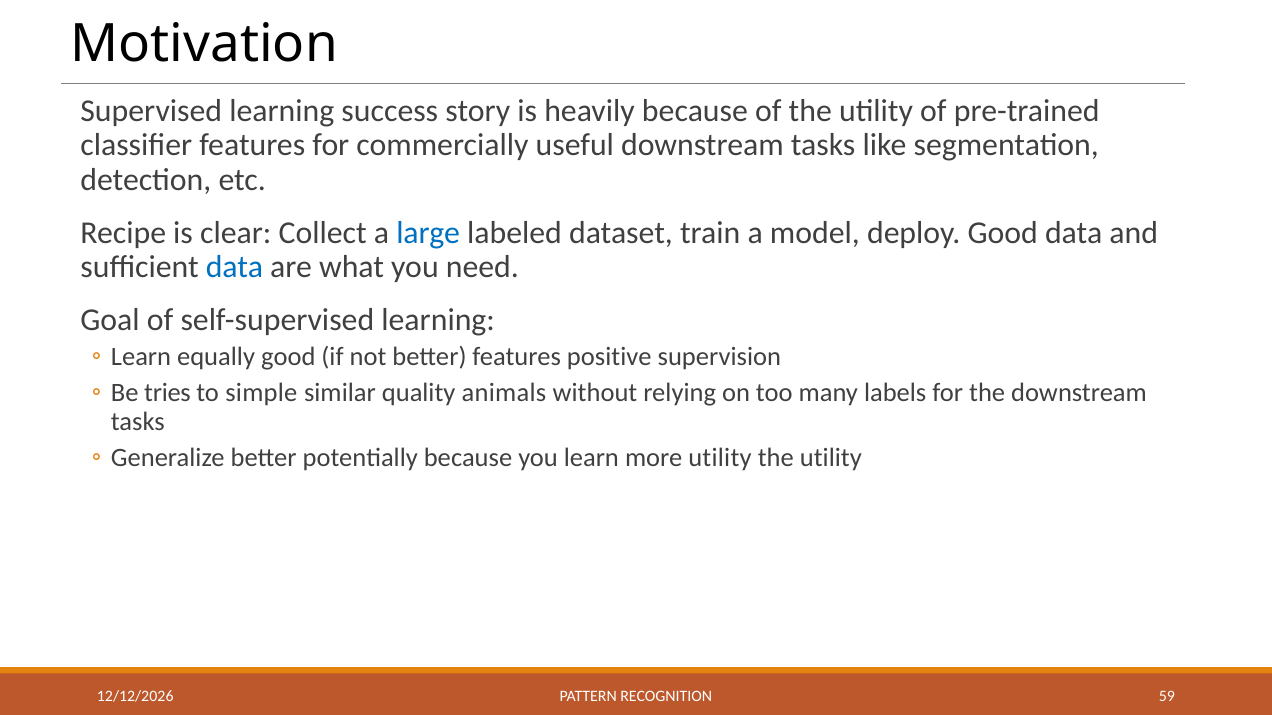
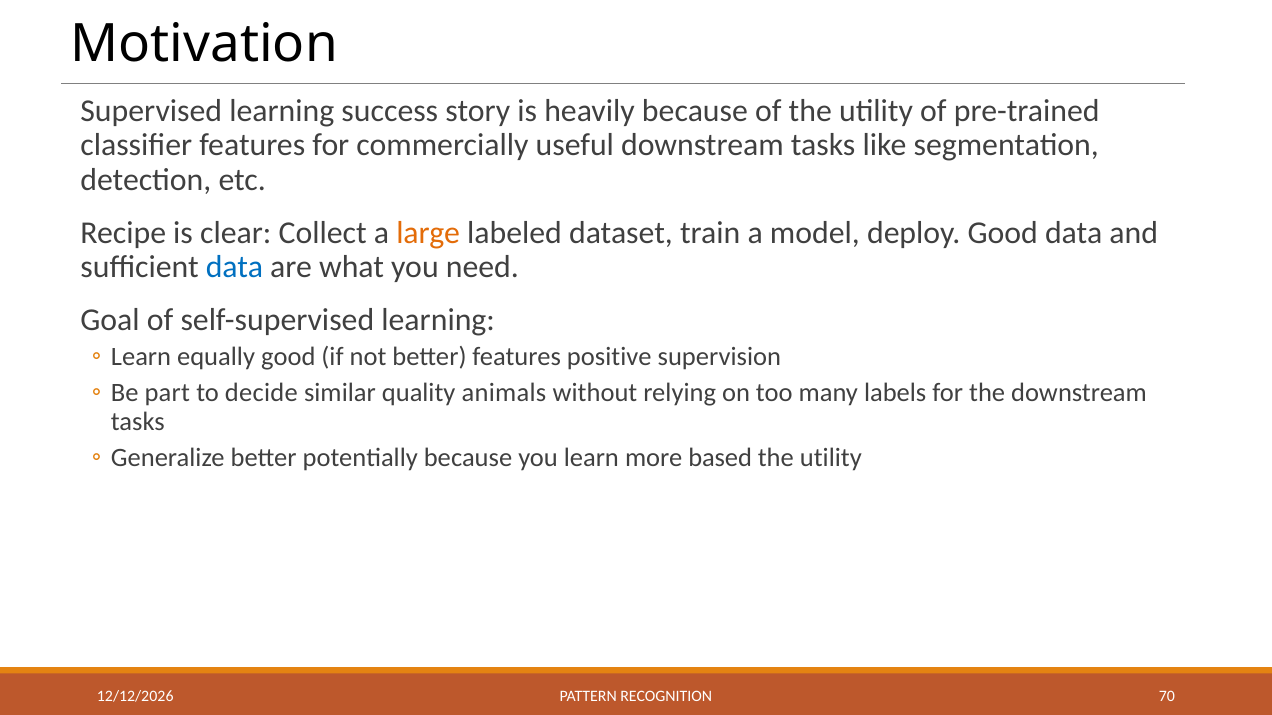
large colour: blue -> orange (428, 233)
tries: tries -> part (167, 393)
simple: simple -> decide (261, 393)
more utility: utility -> based (720, 459)
59: 59 -> 70 (1167, 697)
